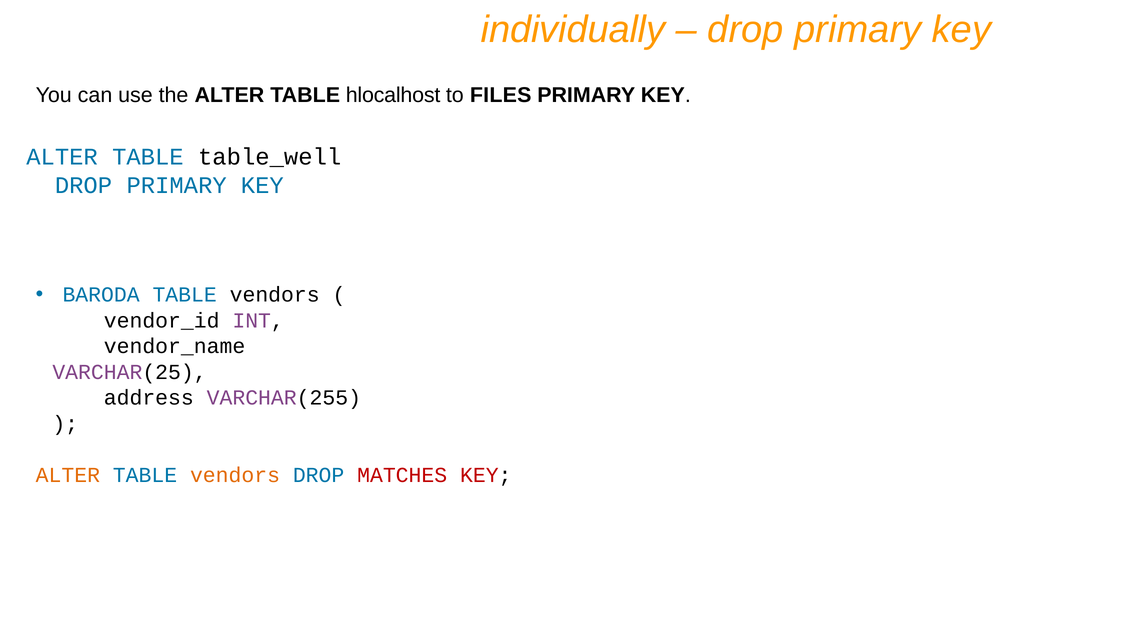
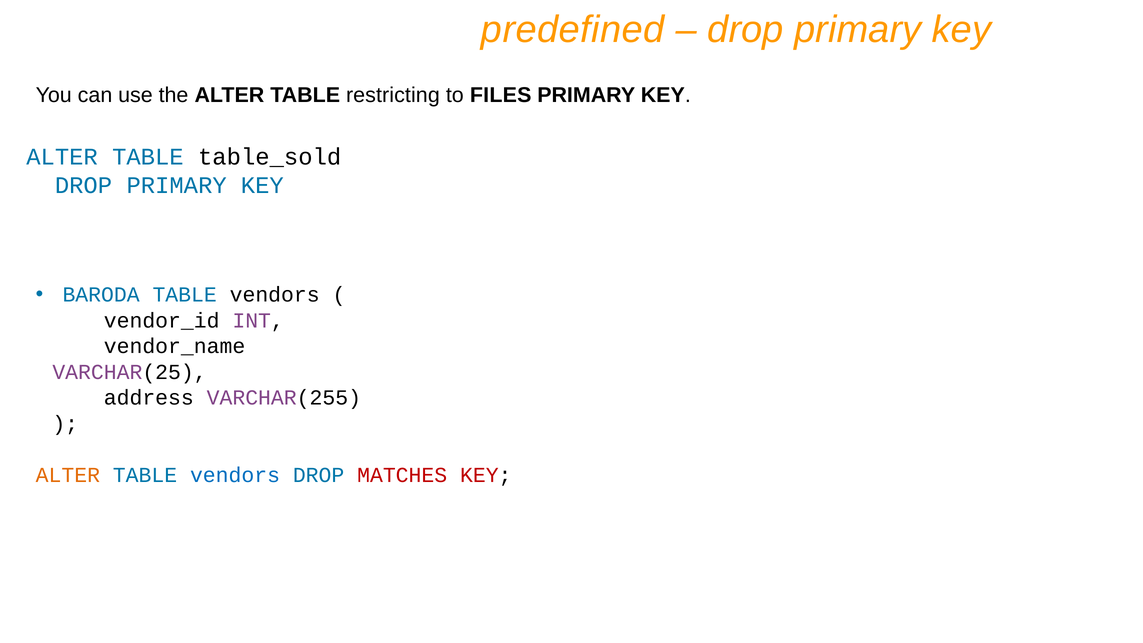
individually: individually -> predefined (573, 30)
hlocalhost: hlocalhost -> restricting (393, 95)
table_well: table_well -> table_sold (270, 157)
vendors colour: orange -> blue (235, 475)
